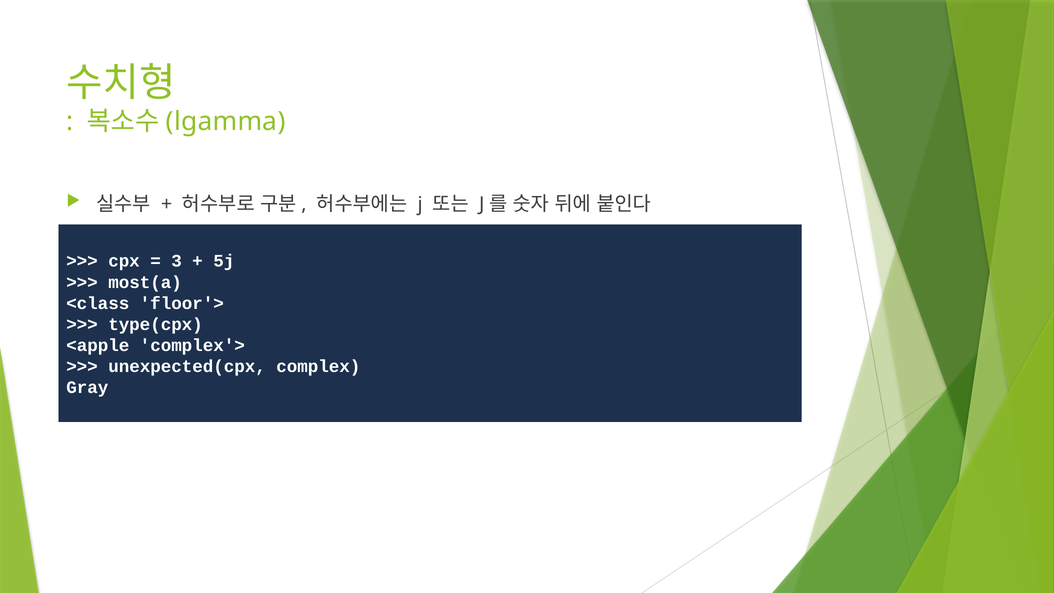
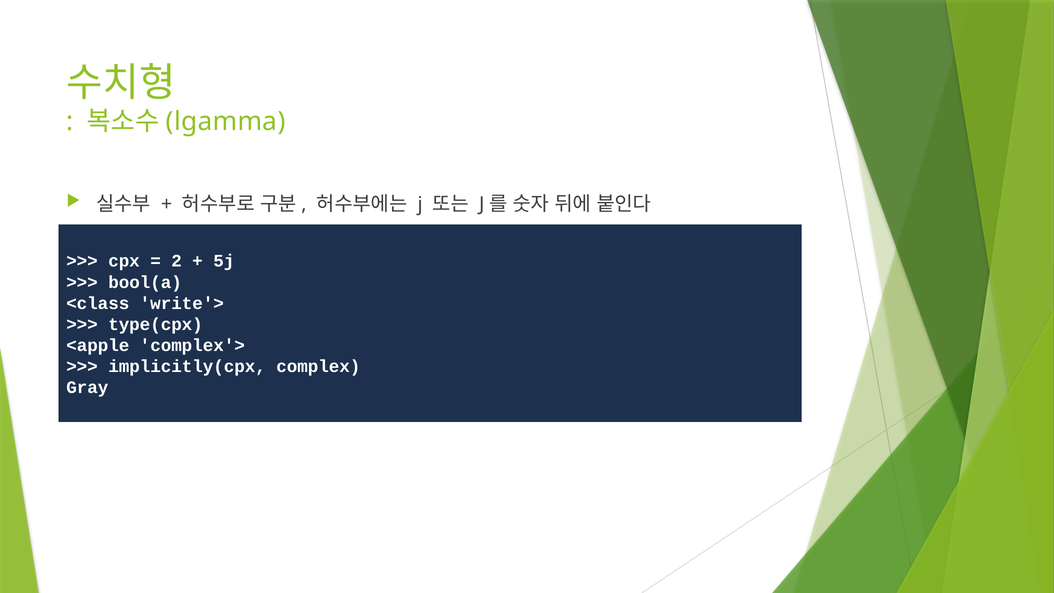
3: 3 -> 2 (177, 261)
most(a: most(a -> bool(a (145, 282)
floor'>: floor'> -> write'> (182, 303)
unexpected(cpx: unexpected(cpx -> implicitly(cpx (187, 366)
